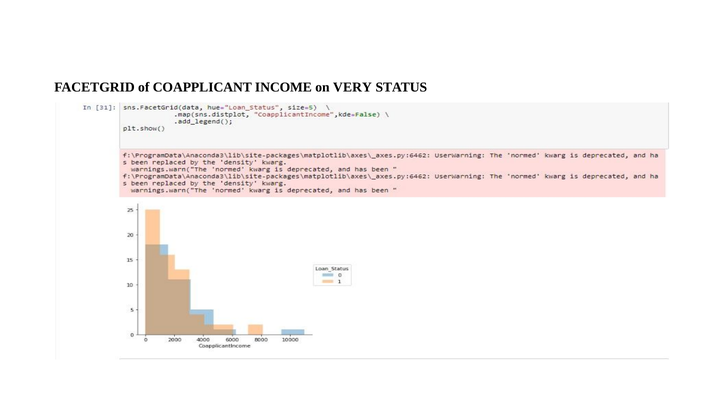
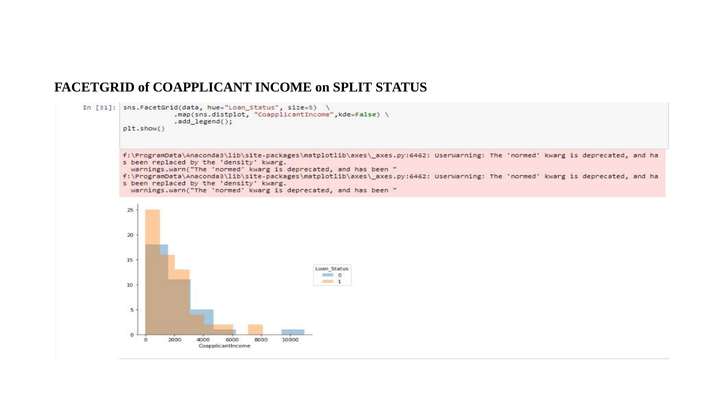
VERY: VERY -> SPLIT (353, 88)
